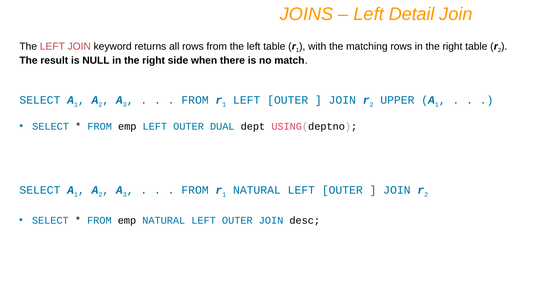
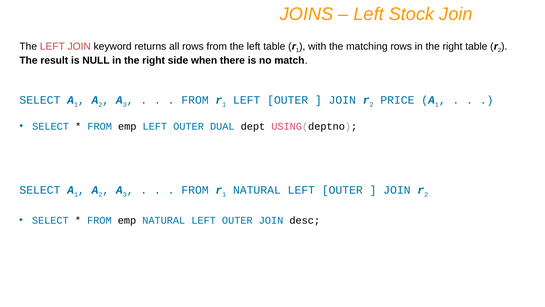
Detail: Detail -> Stock (412, 14)
UPPER: UPPER -> PRICE (397, 100)
